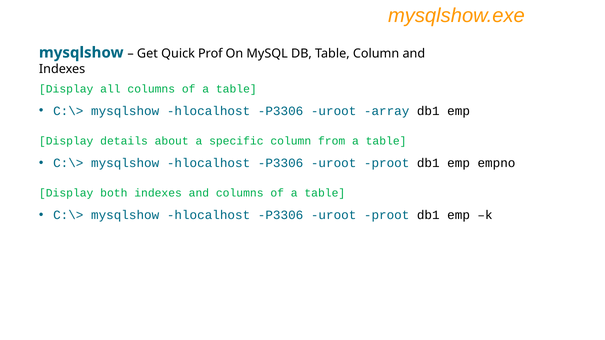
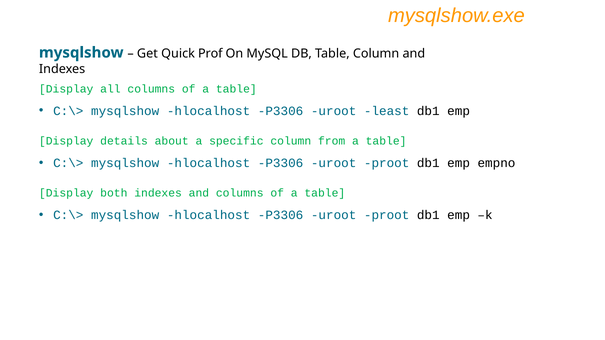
array: array -> least (387, 111)
